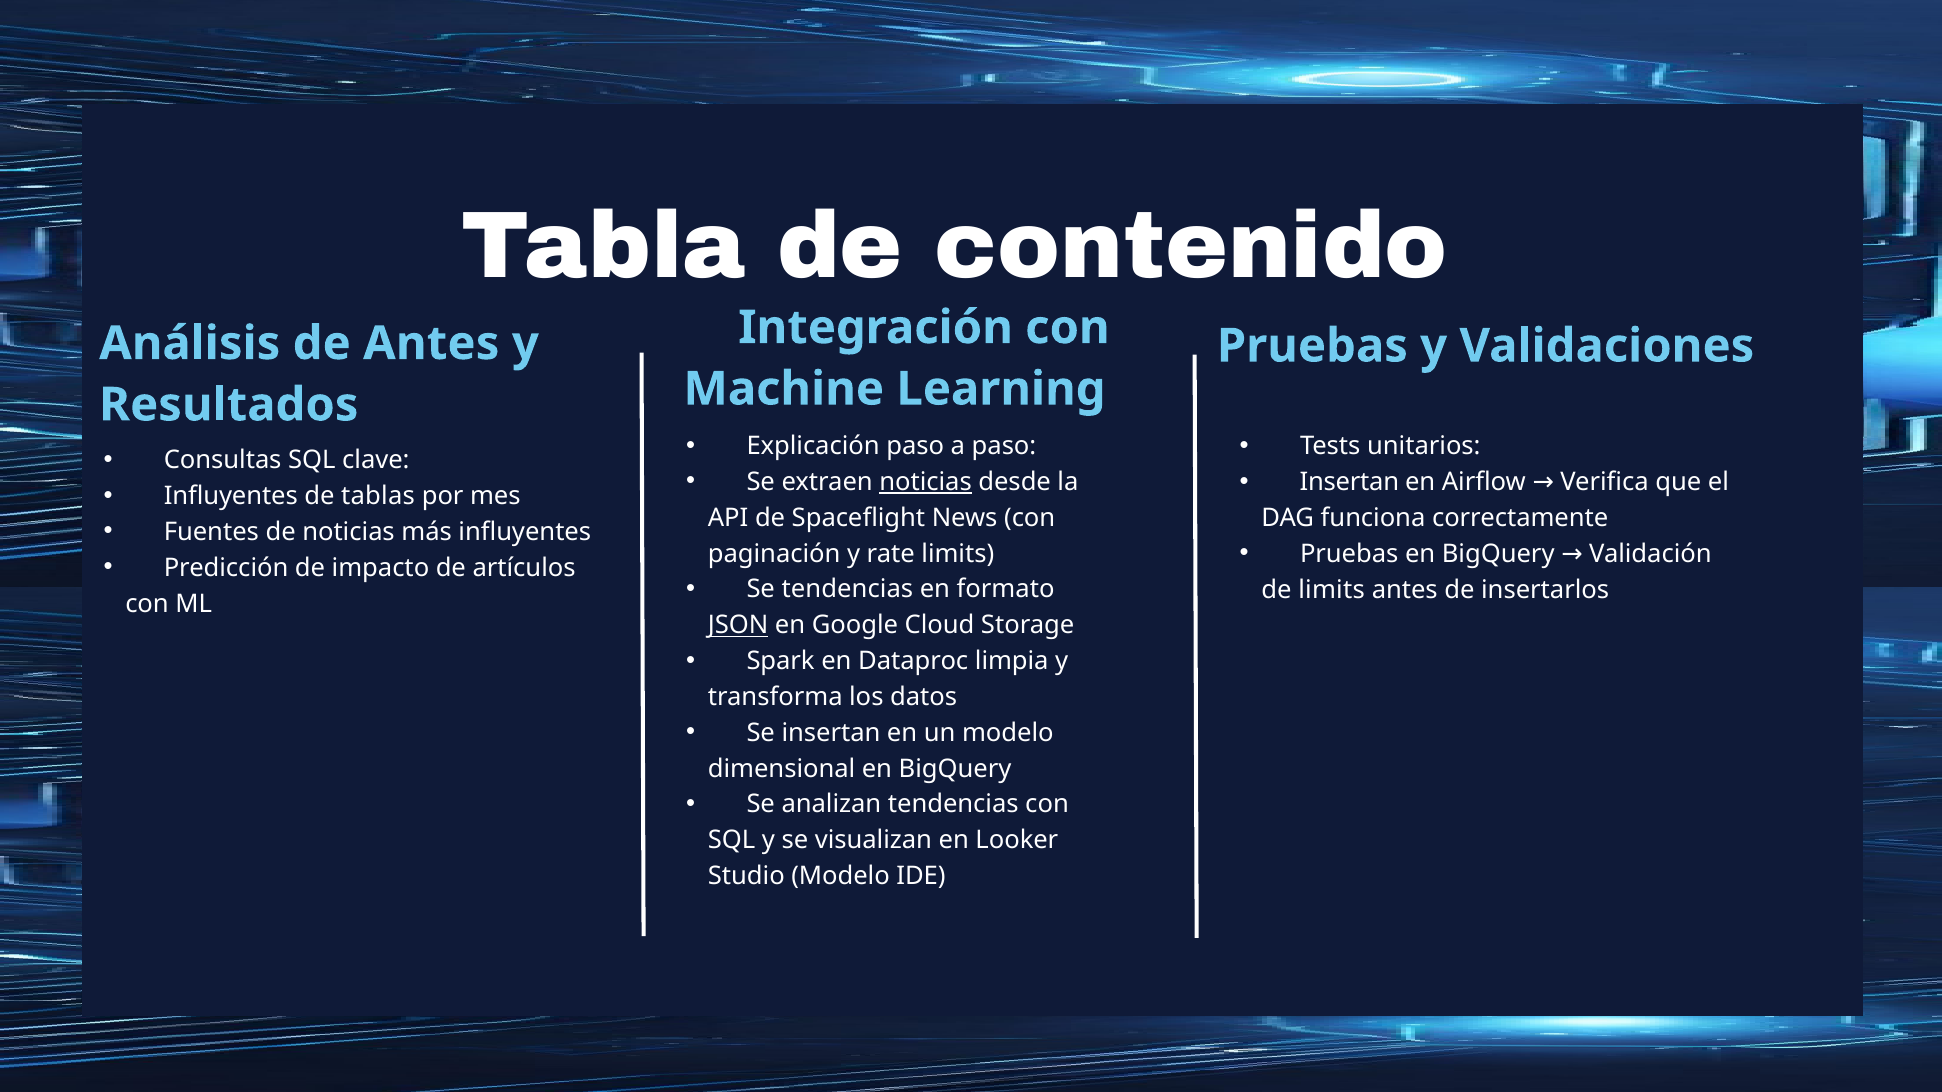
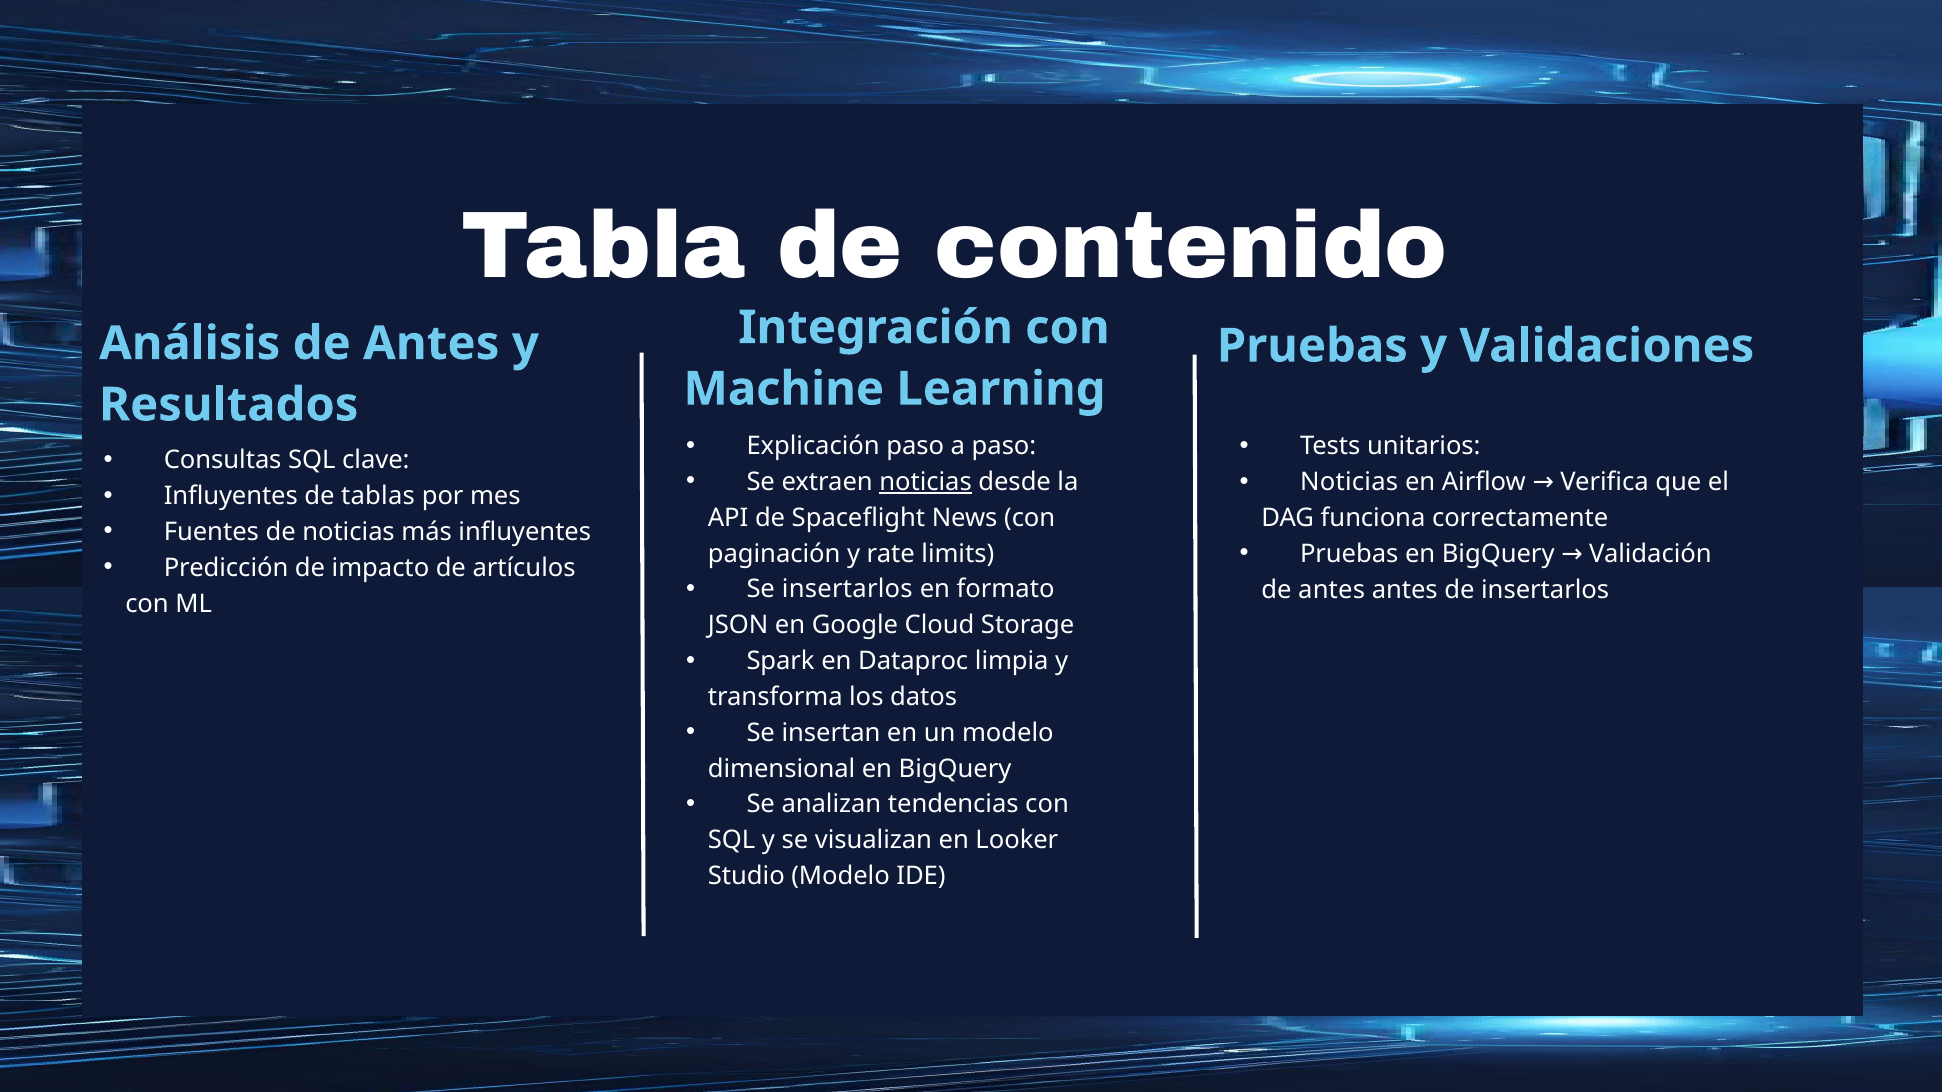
Insertan: Insertan -> Noticias (1349, 482)
Se tendencias: tendencias -> insertarlos (847, 590)
limits: limits -> antes (1332, 590)
JSON underline: present -> none (738, 626)
